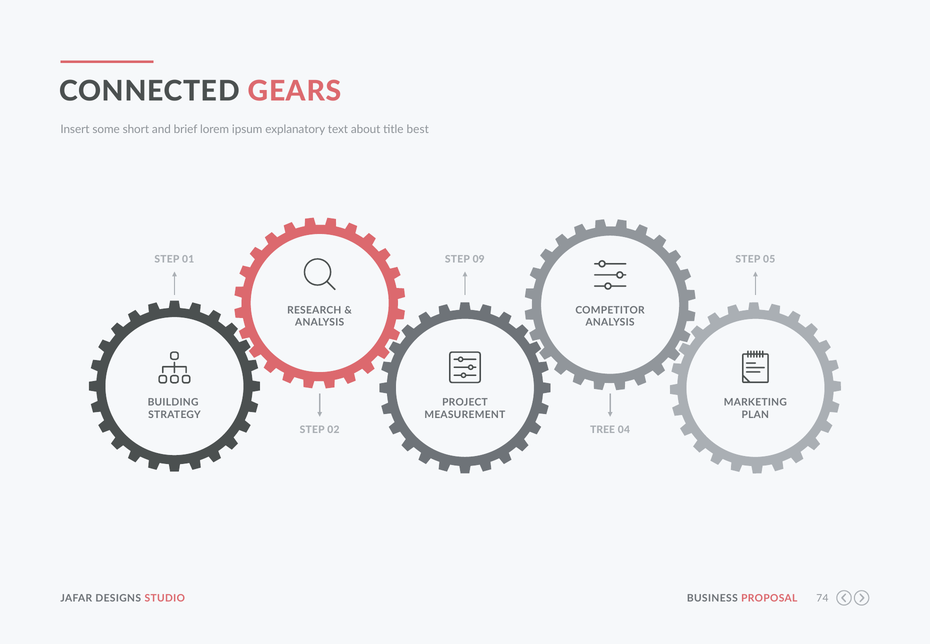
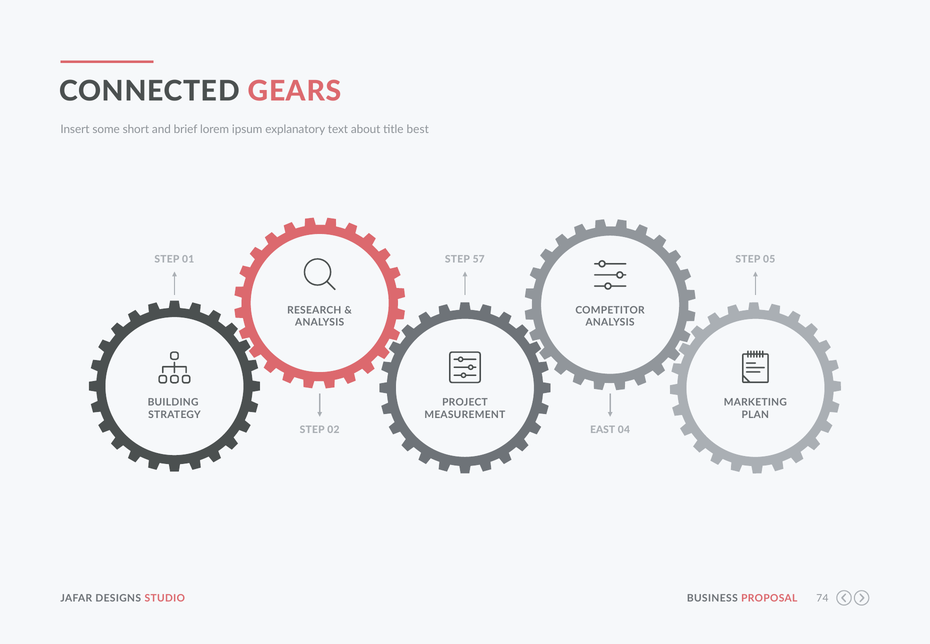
09: 09 -> 57 (479, 259)
TREE: TREE -> EAST (603, 430)
